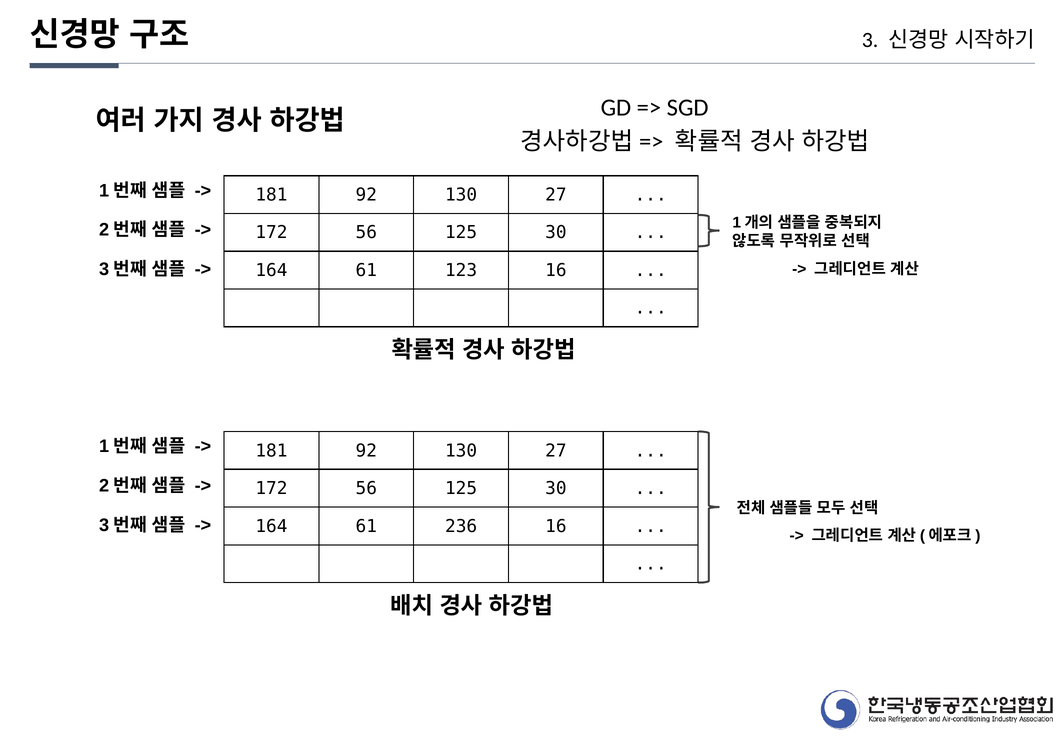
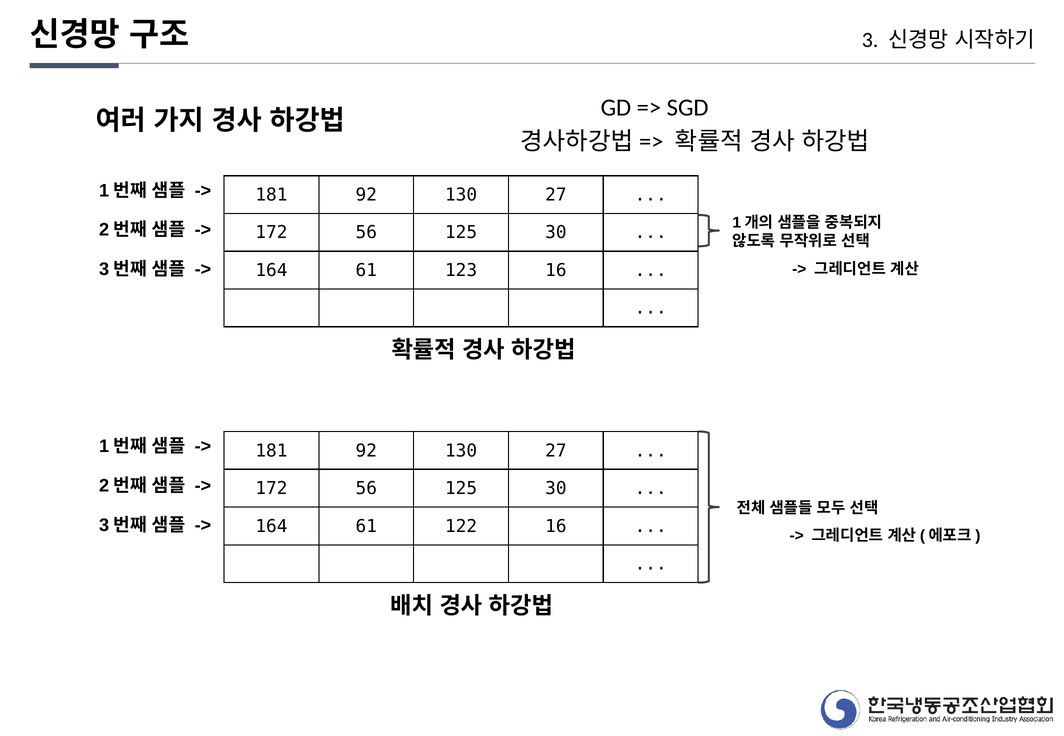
236: 236 -> 122 (461, 527)
